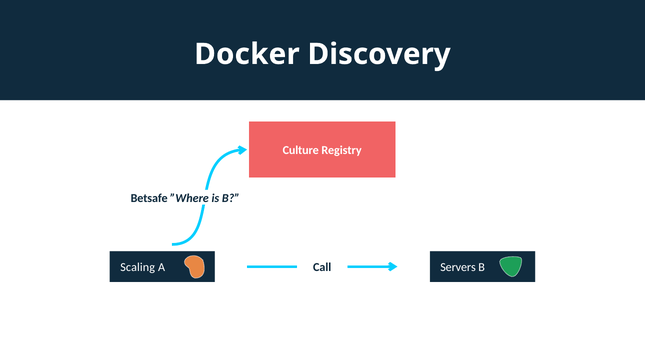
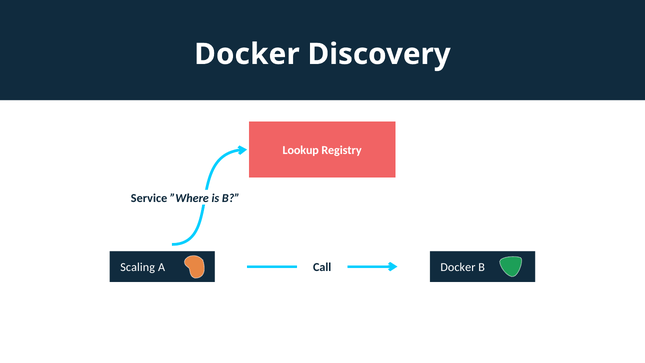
Culture: Culture -> Lookup (301, 150)
Betsafe: Betsafe -> Service (149, 198)
A Servers: Servers -> Docker (458, 267)
